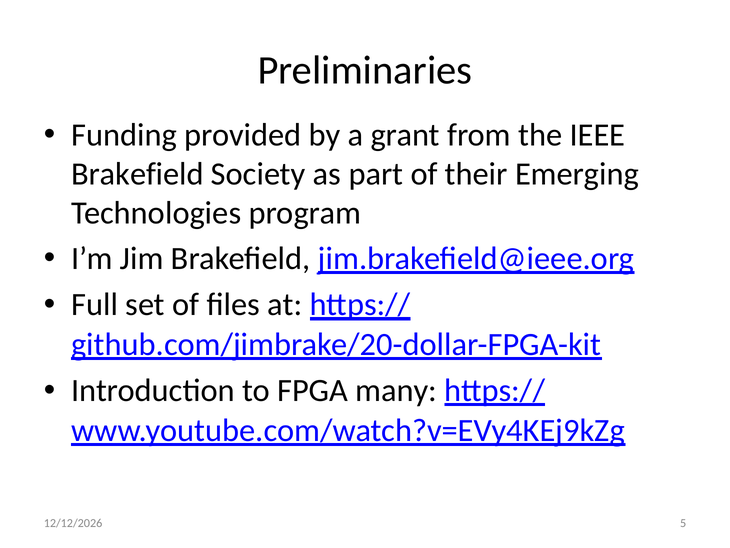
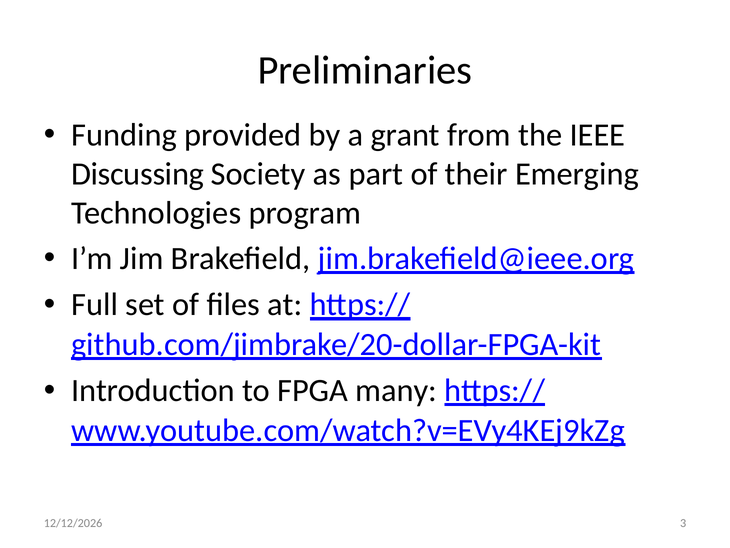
Brakefield: Brakefield -> Discussing (138, 174)
5: 5 -> 3 (683, 523)
